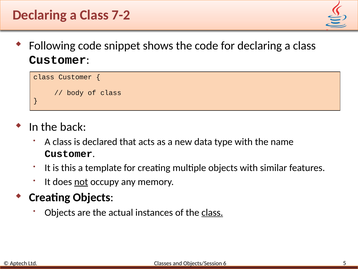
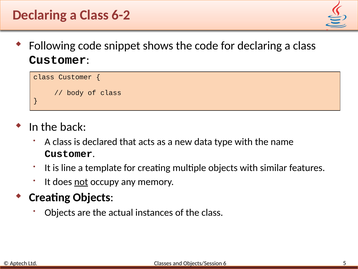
7-2: 7-2 -> 6-2 (121, 15)
this: this -> line (68, 168)
class underline: present -> none (212, 212)
